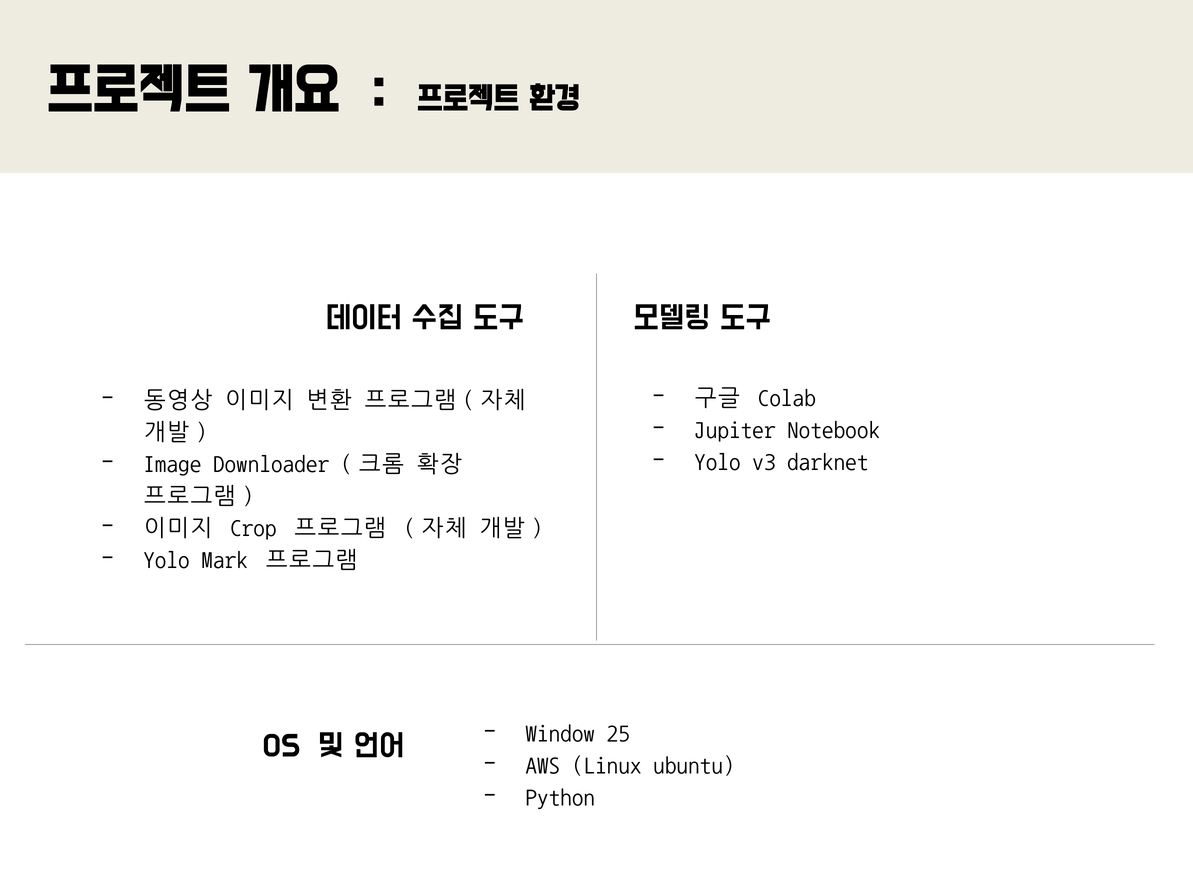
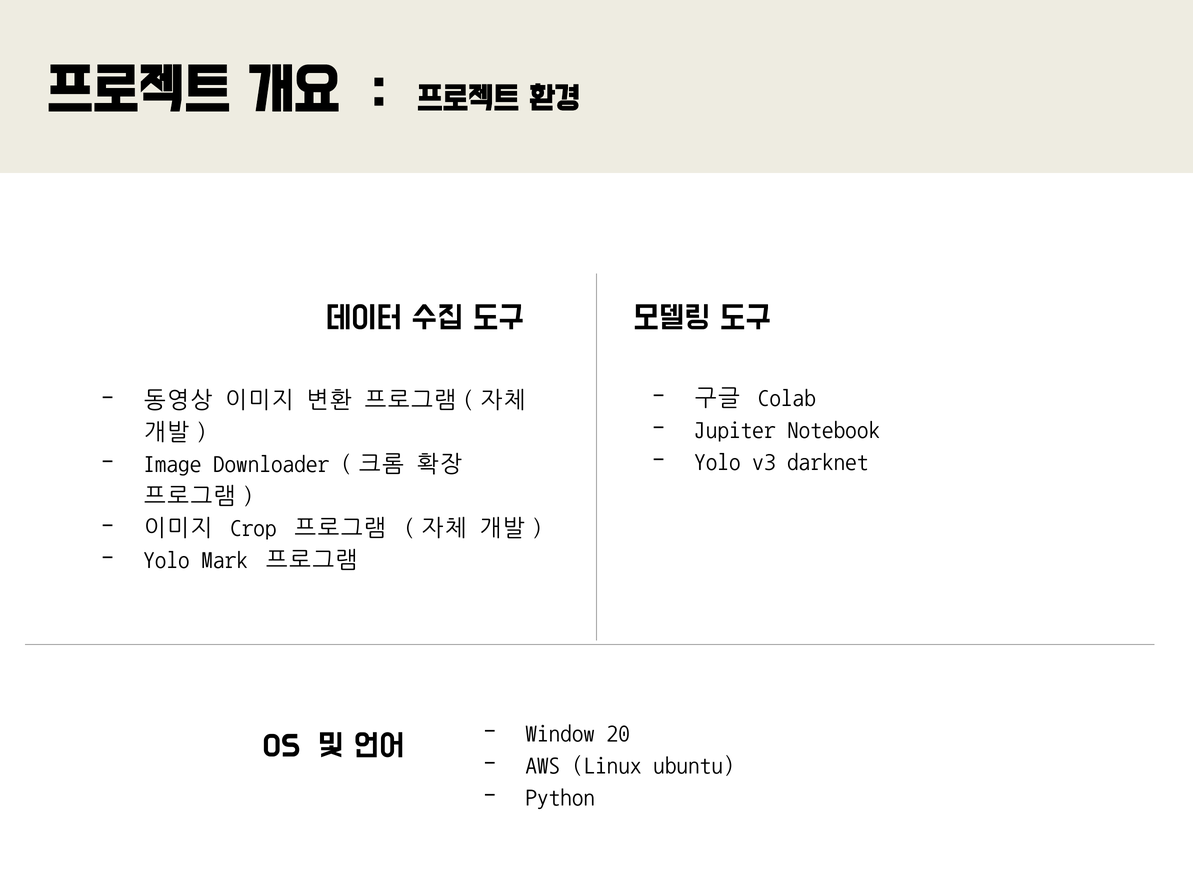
25: 25 -> 20 (618, 733)
